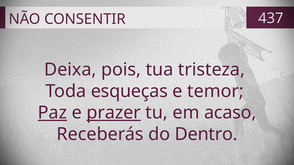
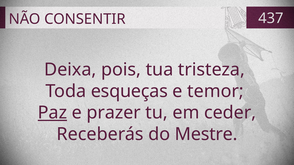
prazer underline: present -> none (114, 113)
acaso: acaso -> ceder (230, 113)
Dentro: Dentro -> Mestre (206, 134)
